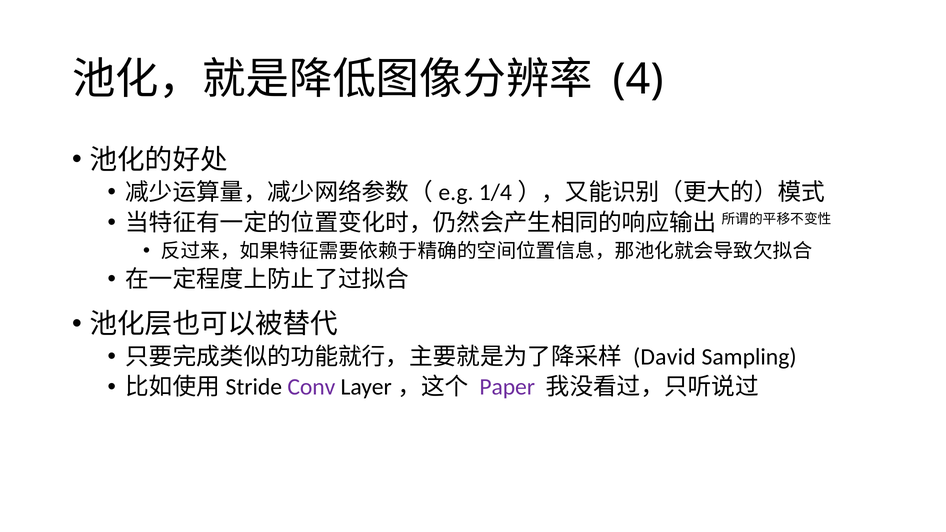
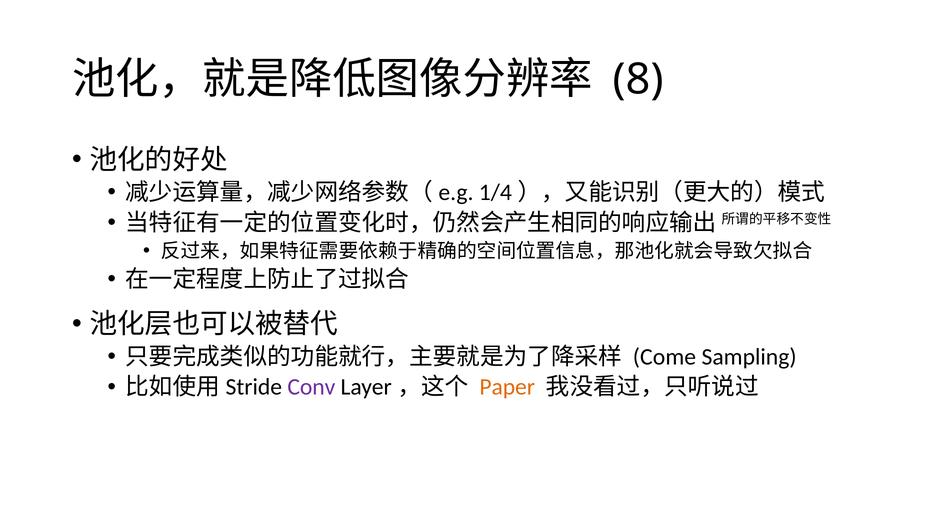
4: 4 -> 8 (638, 79)
David: David -> Come (664, 357)
Paper colour: purple -> orange (507, 387)
